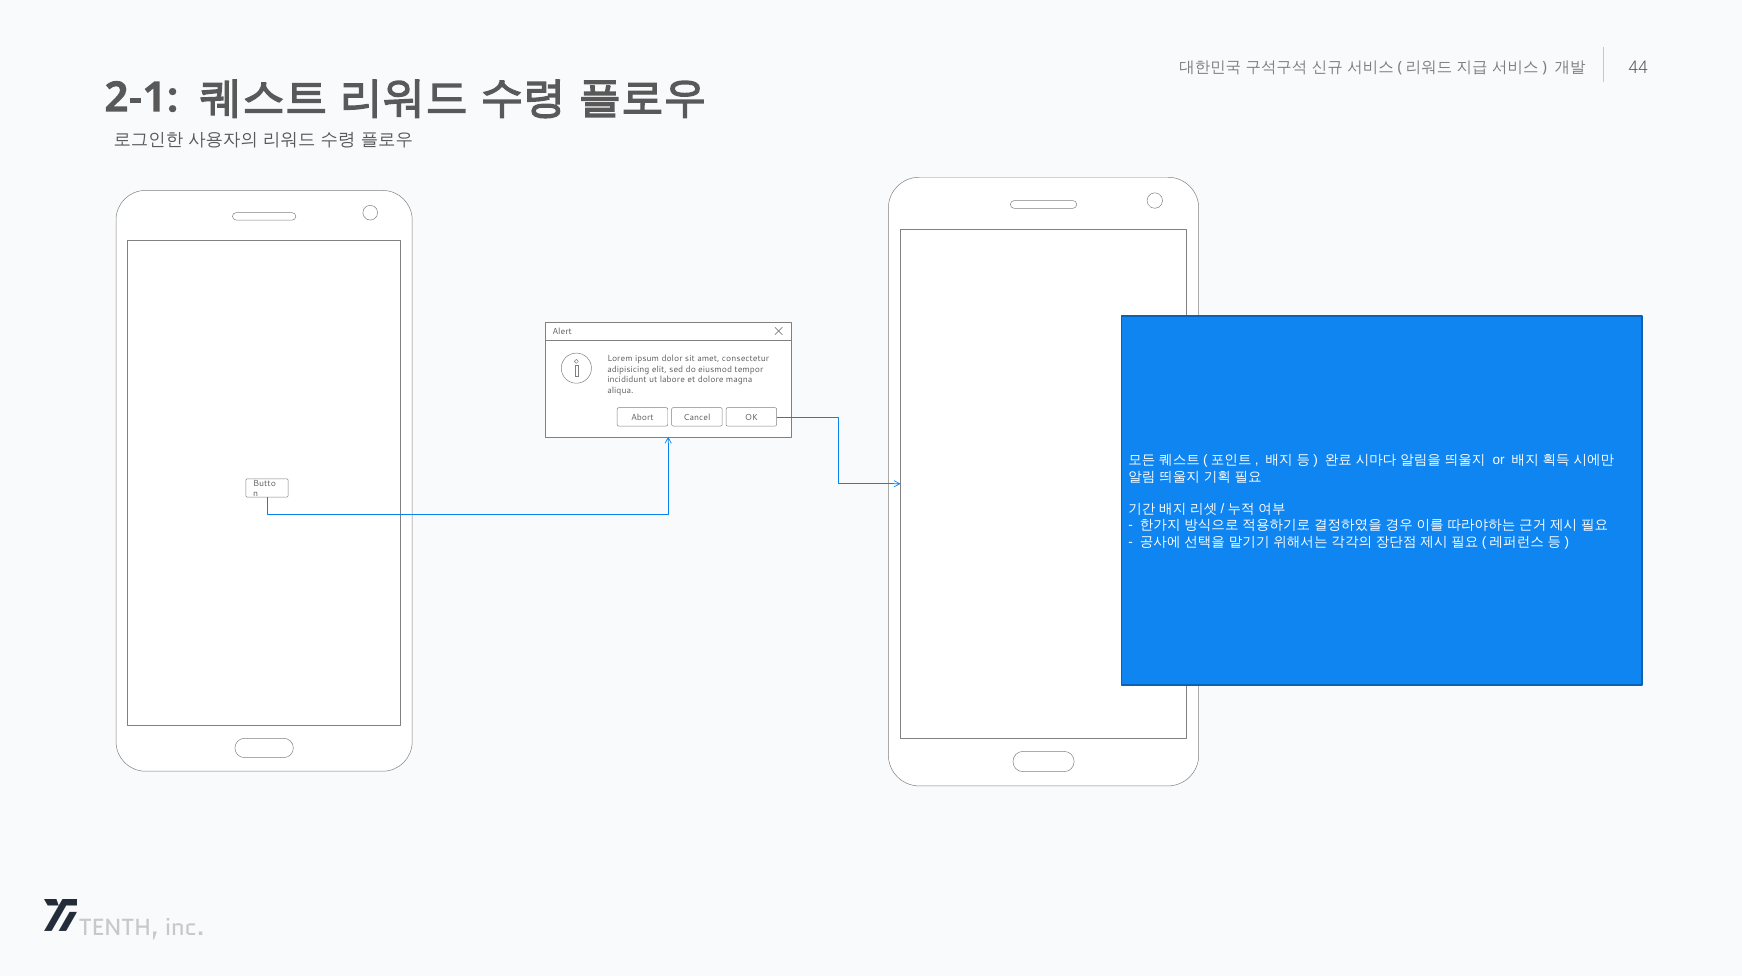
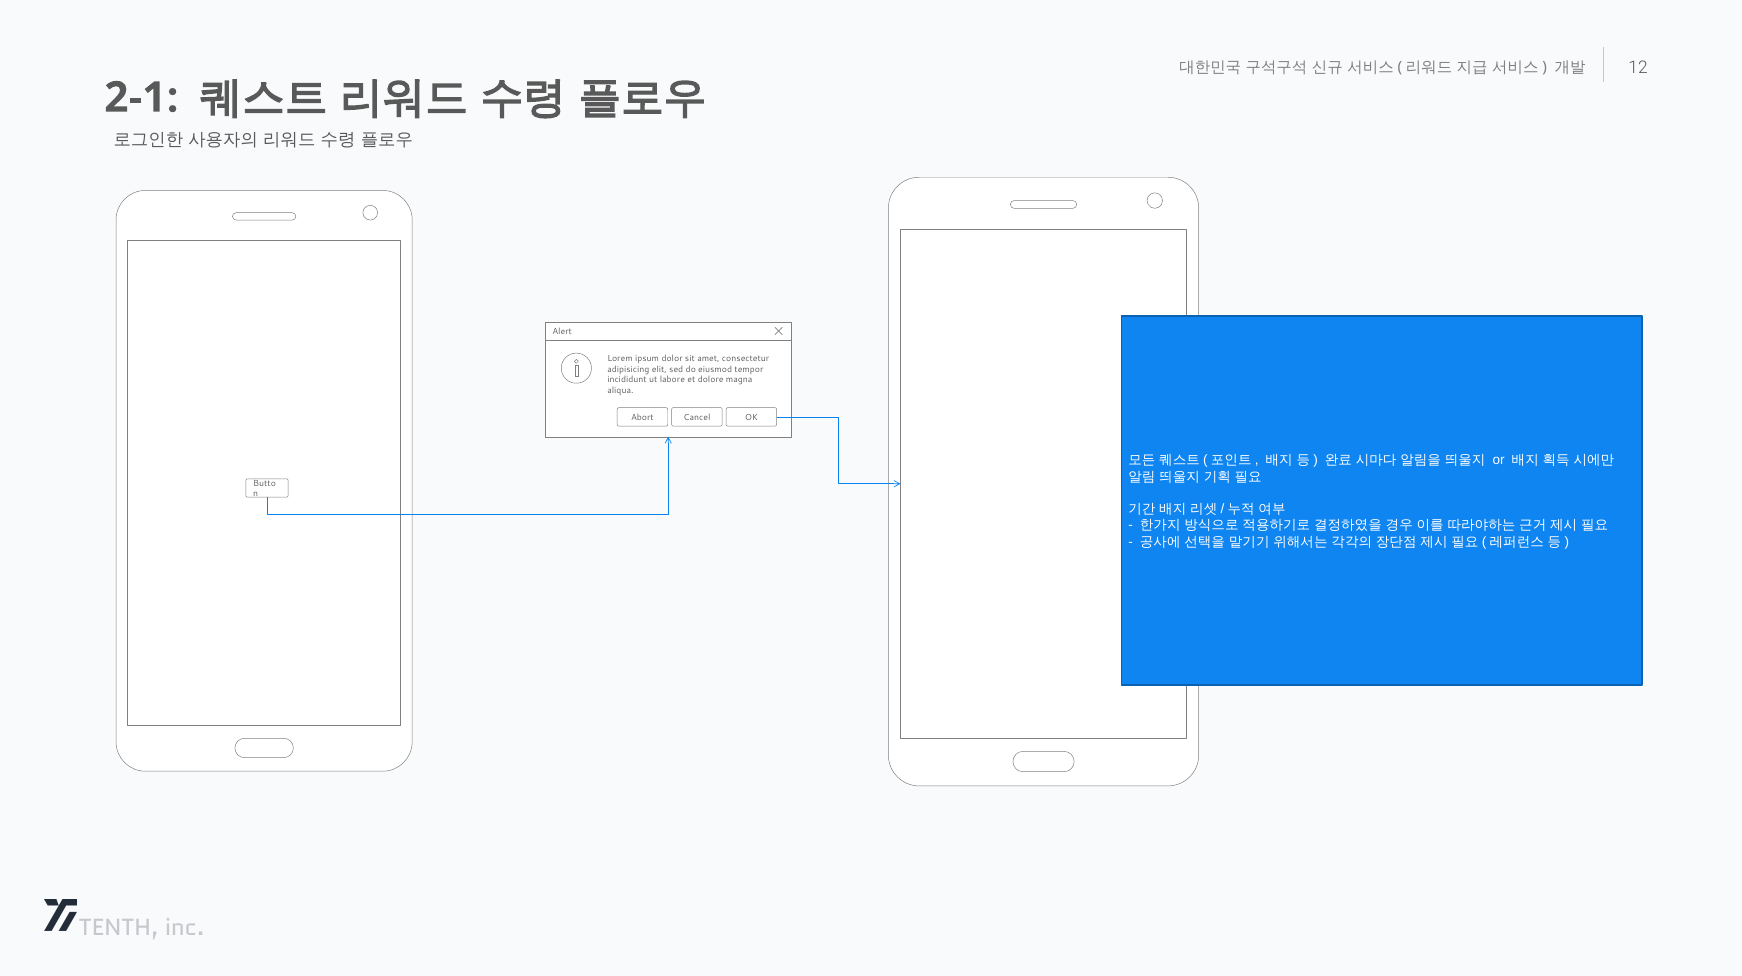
44: 44 -> 12 (1638, 67)
